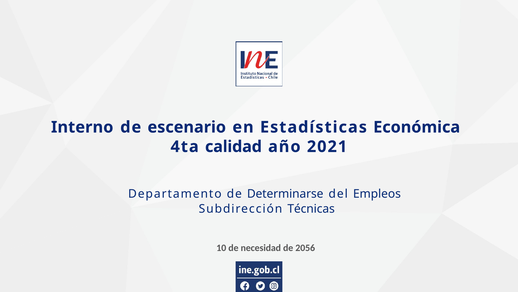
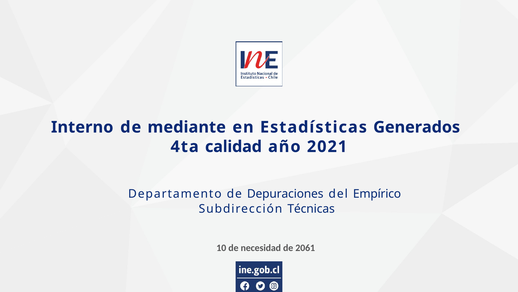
escenario: escenario -> mediante (187, 127)
Económica: Económica -> Generados (417, 127)
Determinarse: Determinarse -> Depuraciones (285, 193)
Empleos: Empleos -> Empírico (377, 193)
2056: 2056 -> 2061 (305, 247)
